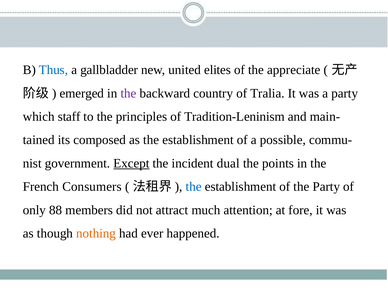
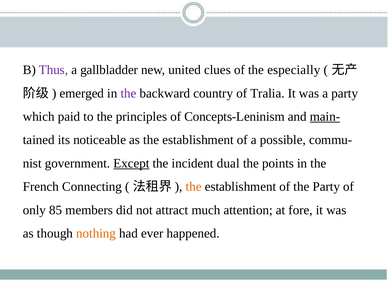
Thus colour: blue -> purple (53, 70)
elites: elites -> clues (217, 70)
appreciate: appreciate -> especially (294, 70)
staff: staff -> paid (69, 117)
Tradition-Leninism: Tradition-Leninism -> Concepts-Leninism (234, 117)
main- underline: none -> present (325, 117)
composed: composed -> noticeable (100, 140)
Consumers: Consumers -> Connecting (92, 187)
the colour: blue -> orange (194, 187)
88: 88 -> 85 (56, 210)
